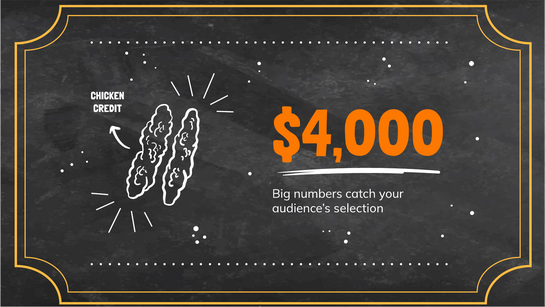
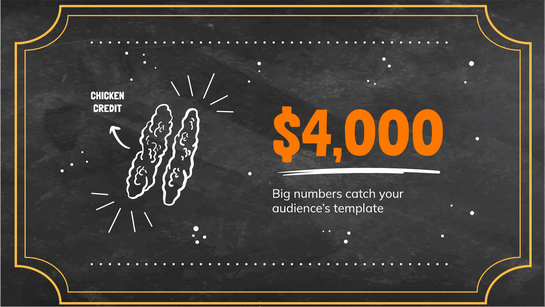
selection: selection -> template (359, 208)
